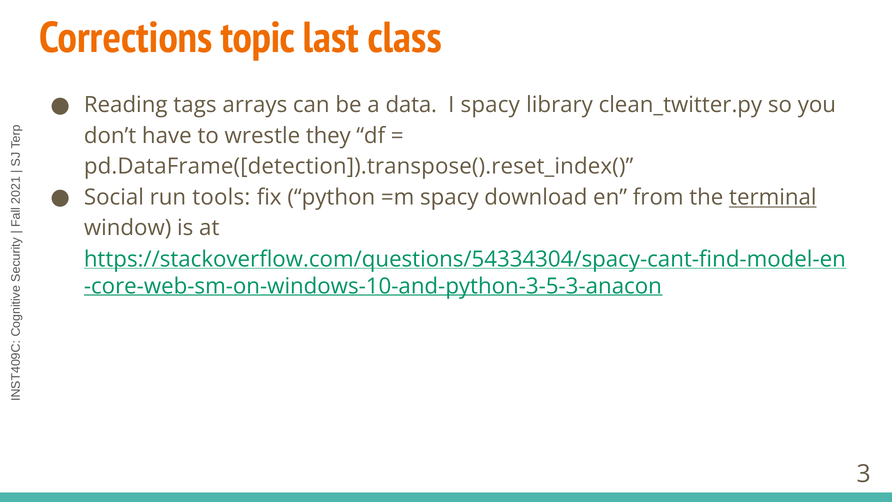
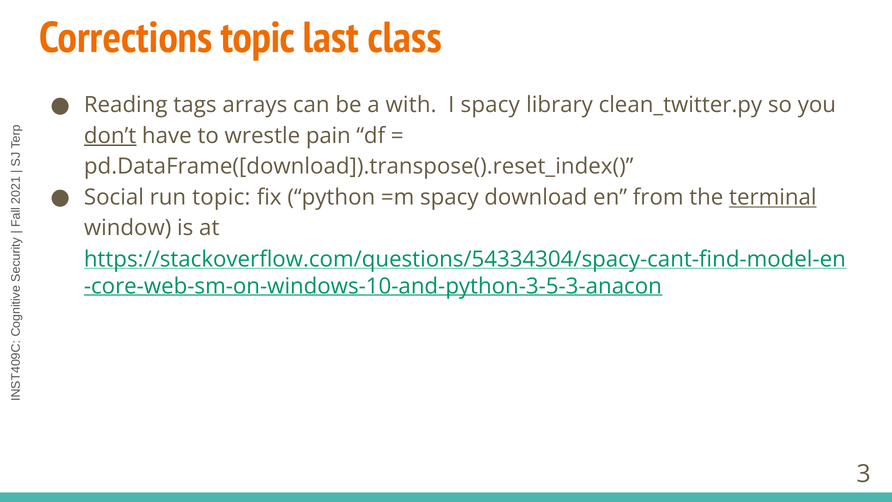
data: data -> with (411, 105)
don’t underline: none -> present (110, 136)
they: they -> pain (328, 136)
pd.DataFrame([detection]).transpose().reset_index(: pd.DataFrame([detection]).transpose().reset_index( -> pd.DataFrame([download]).transpose().reset_index( (359, 166)
run tools: tools -> topic (221, 197)
